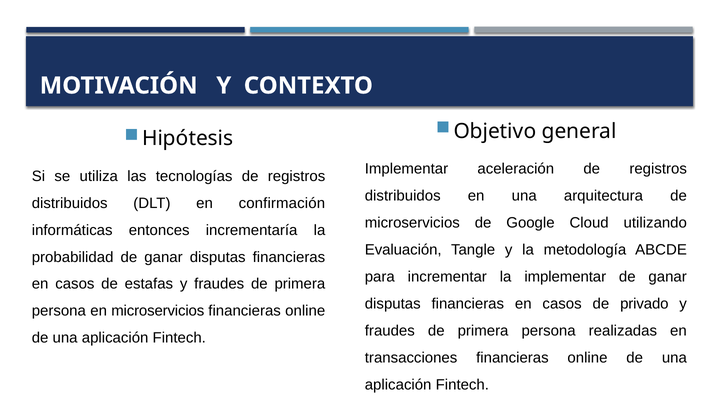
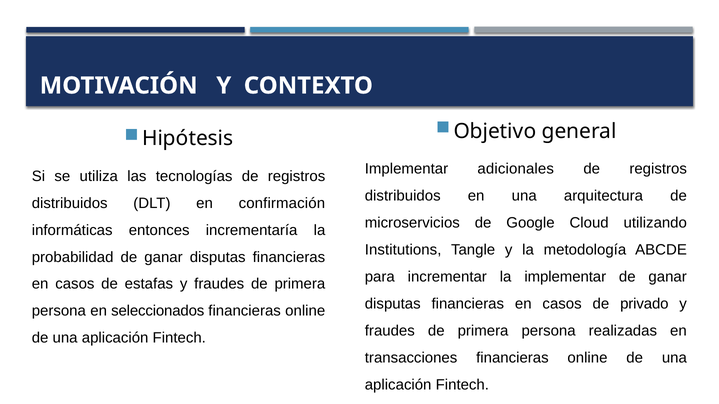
aceleración: aceleración -> adicionales (516, 169)
Evaluación: Evaluación -> Institutions (403, 250)
en microservicios: microservicios -> seleccionados (158, 311)
